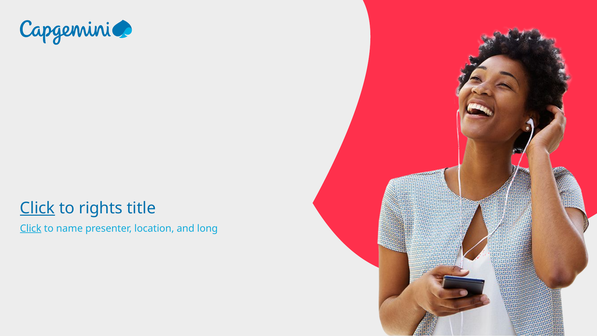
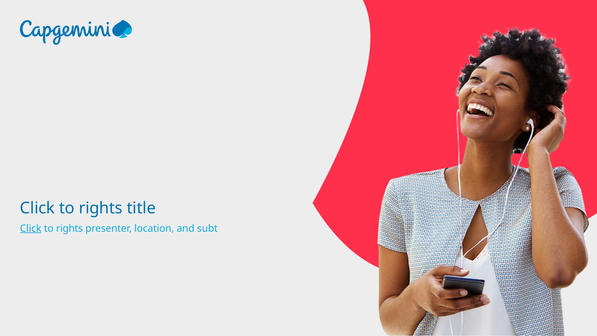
Click underline: present -> none (37, 208)
name: name -> rights (70, 228)
long: long -> subt (207, 228)
